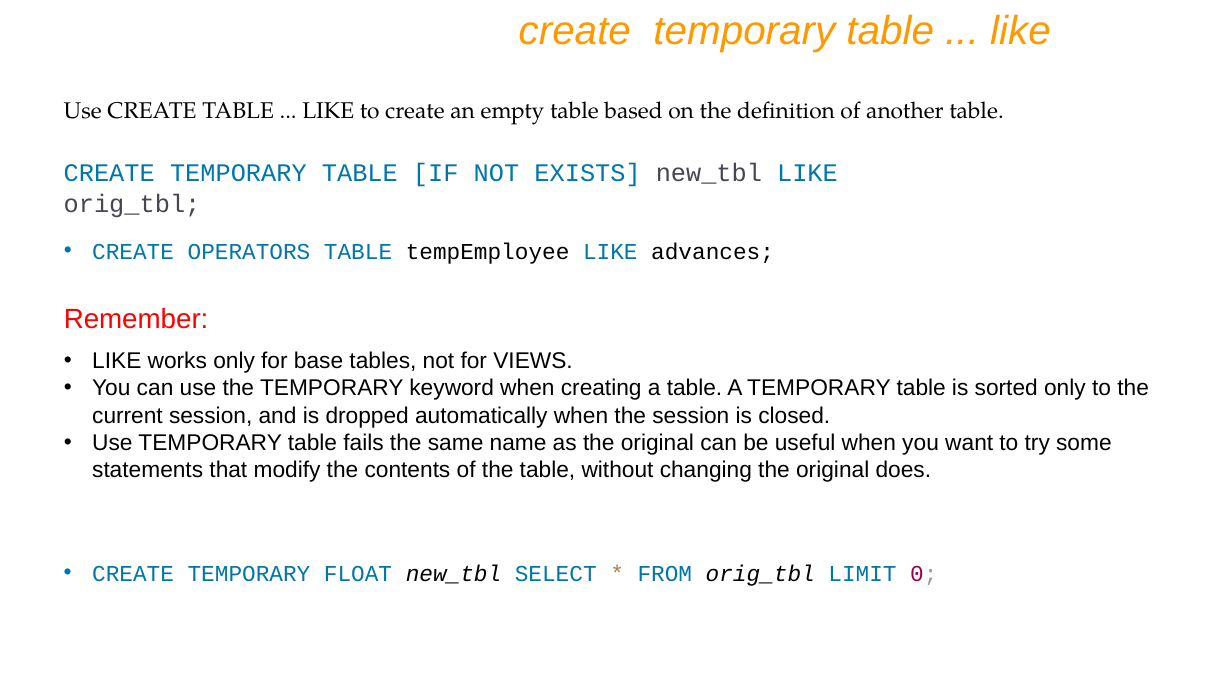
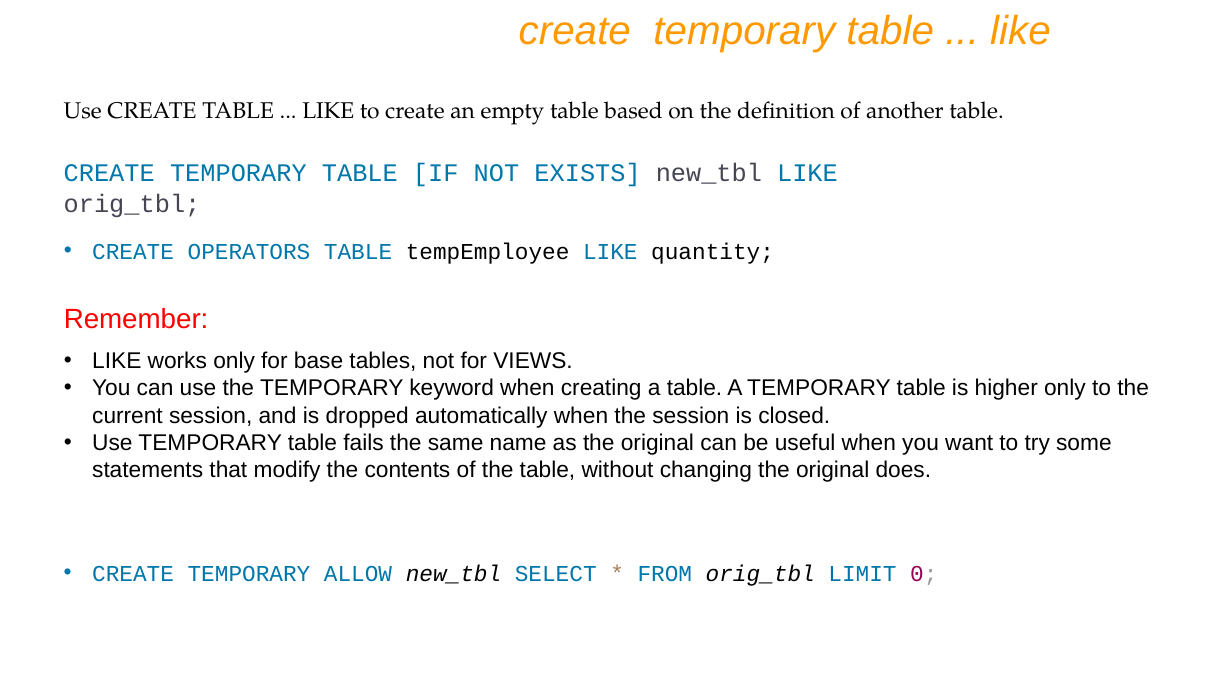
advances: advances -> quantity (713, 252)
sorted: sorted -> higher (1006, 388)
FLOAT: FLOAT -> ALLOW (358, 573)
